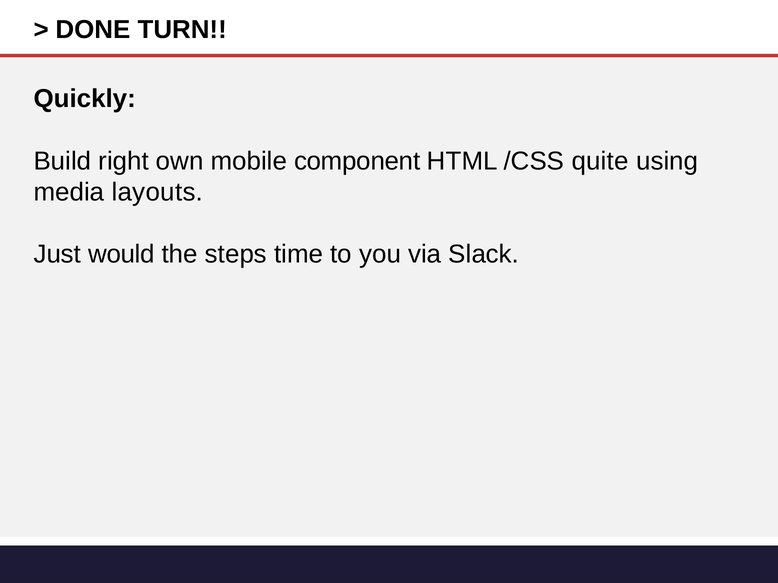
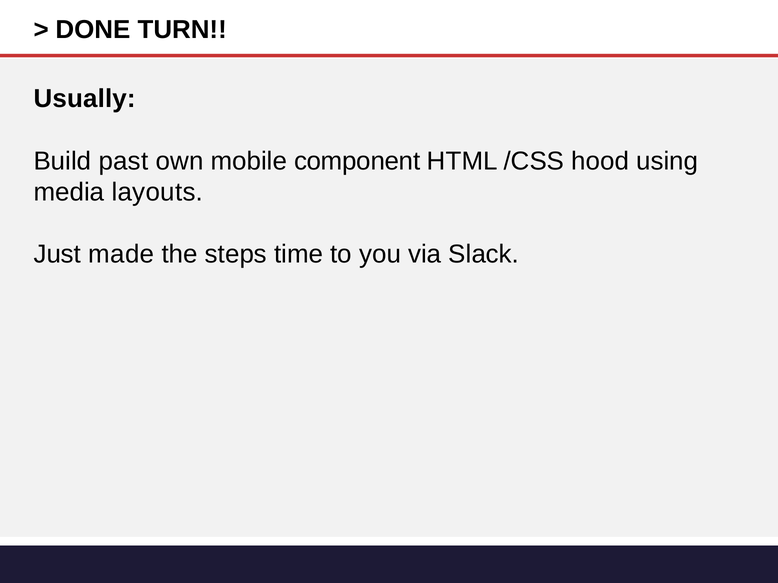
Quickly: Quickly -> Usually (85, 99)
right: right -> past (123, 161)
quite: quite -> hood (600, 161)
would: would -> made (121, 255)
